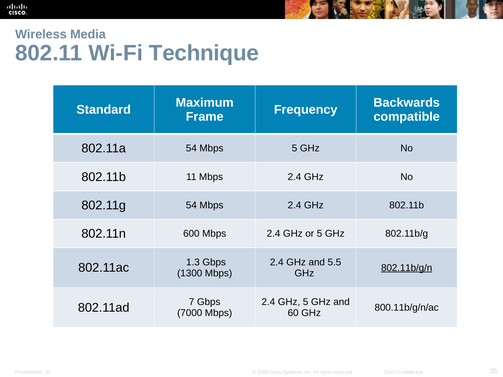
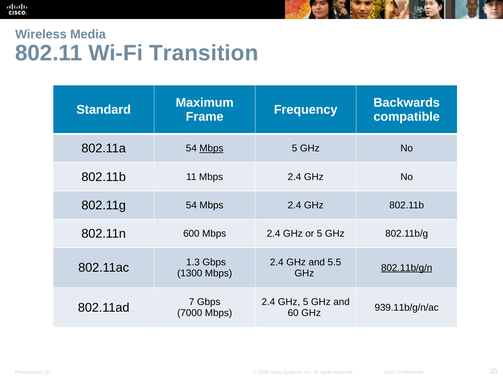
Technique: Technique -> Transition (204, 53)
Mbps underline: none -> present (211, 148)
800.11b/g/n/ac: 800.11b/g/n/ac -> 939.11b/g/n/ac (407, 308)
